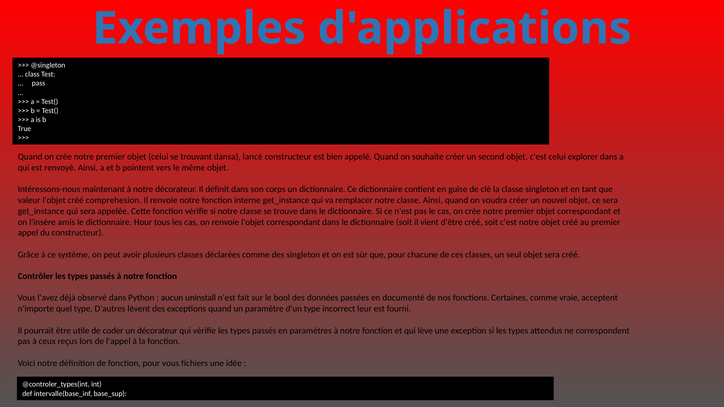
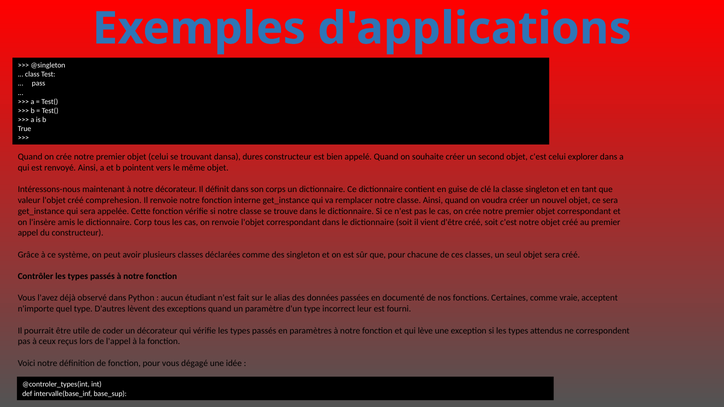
lancé: lancé -> dures (253, 157)
Hour: Hour -> Corp (143, 222)
uninstall: uninstall -> étudiant (201, 298)
bool: bool -> alias (282, 298)
fichiers: fichiers -> dégagé (195, 363)
